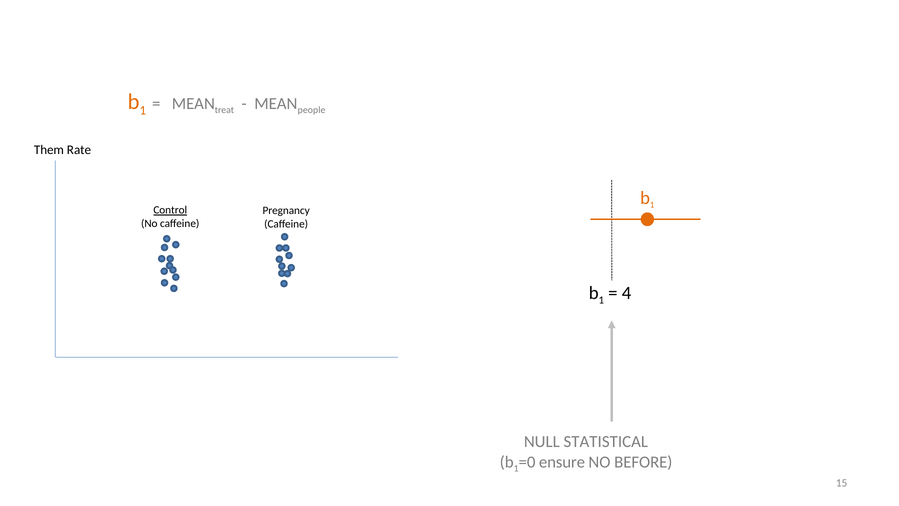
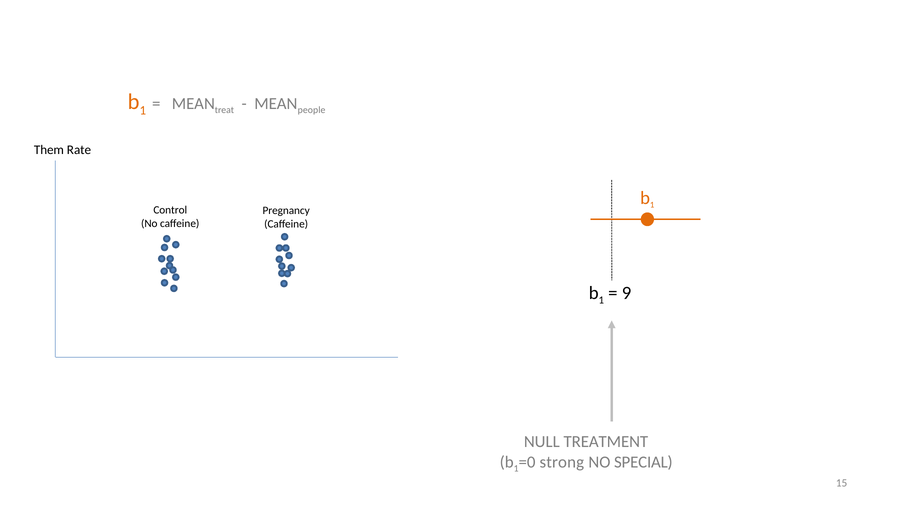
Control underline: present -> none (170, 210)
4: 4 -> 9 (627, 293)
STATISTICAL: STATISTICAL -> TREATMENT (606, 442)
ensure: ensure -> strong (562, 462)
BEFORE: BEFORE -> SPECIAL (643, 462)
